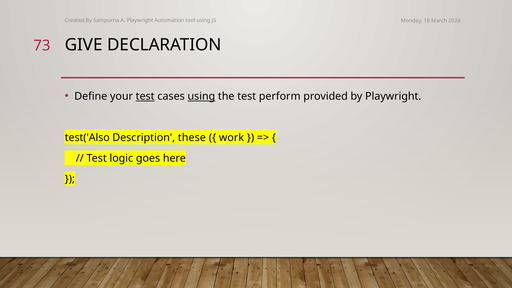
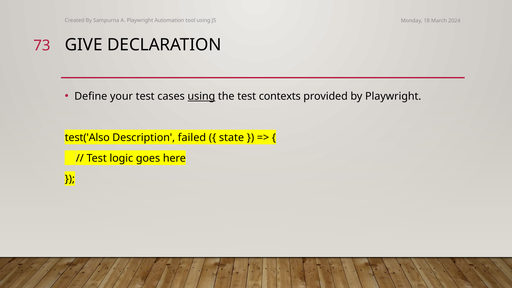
test underline: present -> none (145, 96)
perform: perform -> contexts (280, 96)
these: these -> failed (192, 138)
work: work -> state (231, 138)
